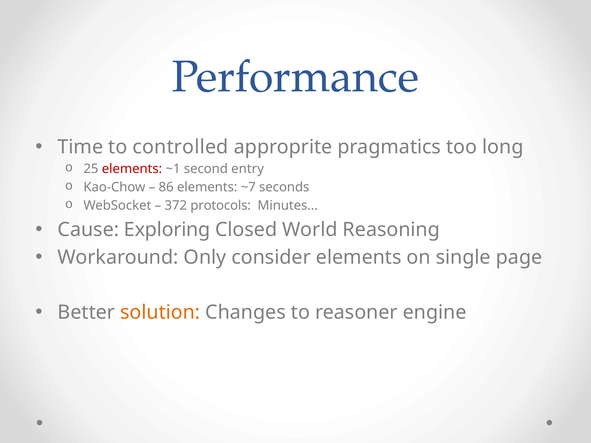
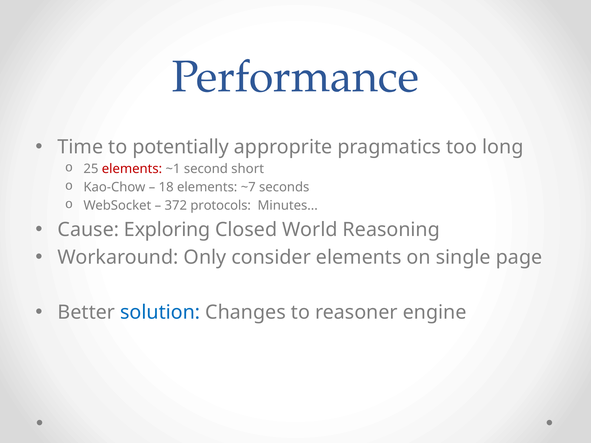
controlled: controlled -> potentially (181, 147)
entry: entry -> short (248, 169)
86: 86 -> 18 (166, 187)
solution colour: orange -> blue (160, 313)
